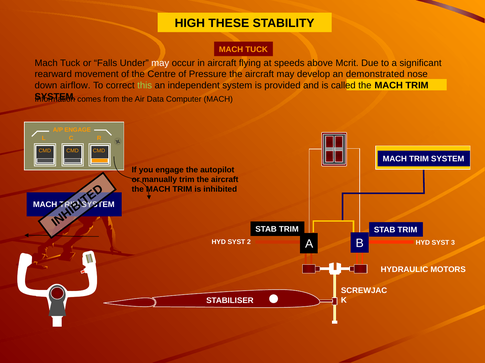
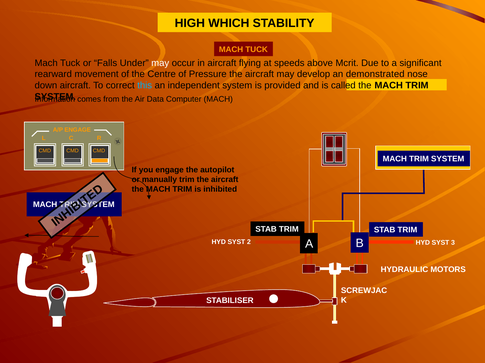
THESE: THESE -> WHICH (229, 23)
down airflow: airflow -> aircraft (75, 86)
this colour: light green -> light blue (145, 86)
